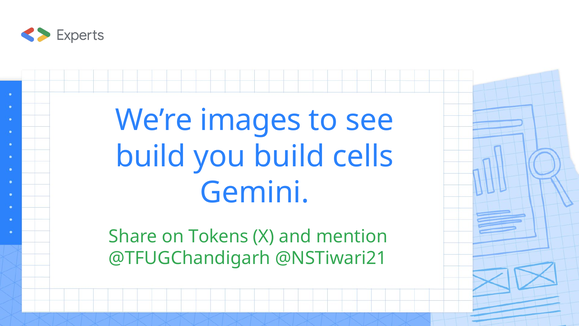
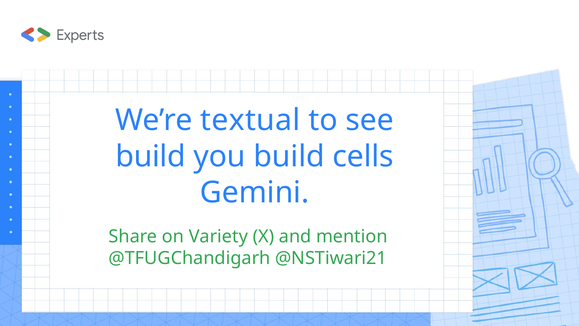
images: images -> textual (250, 120)
Tokens: Tokens -> Variety (218, 236)
